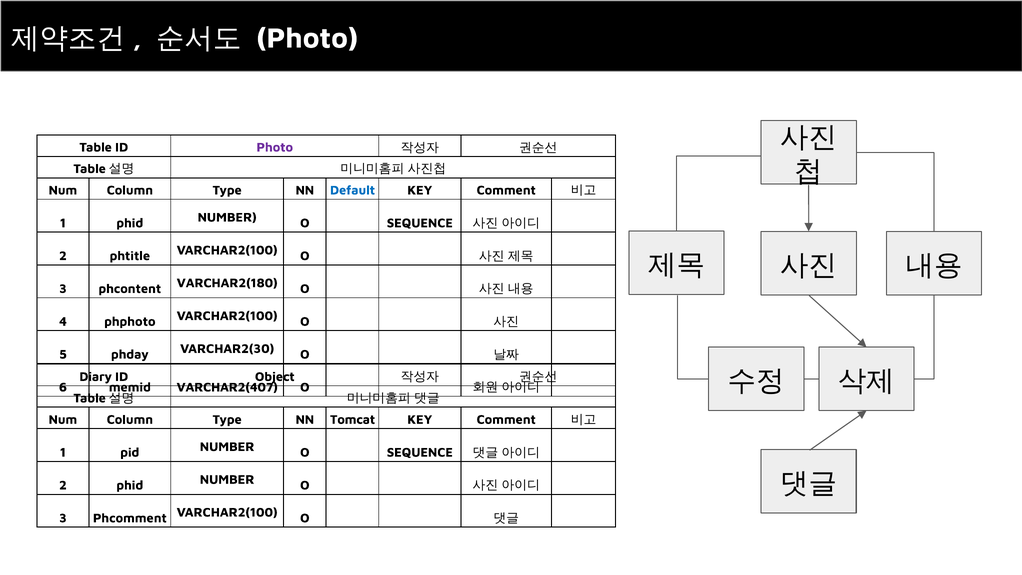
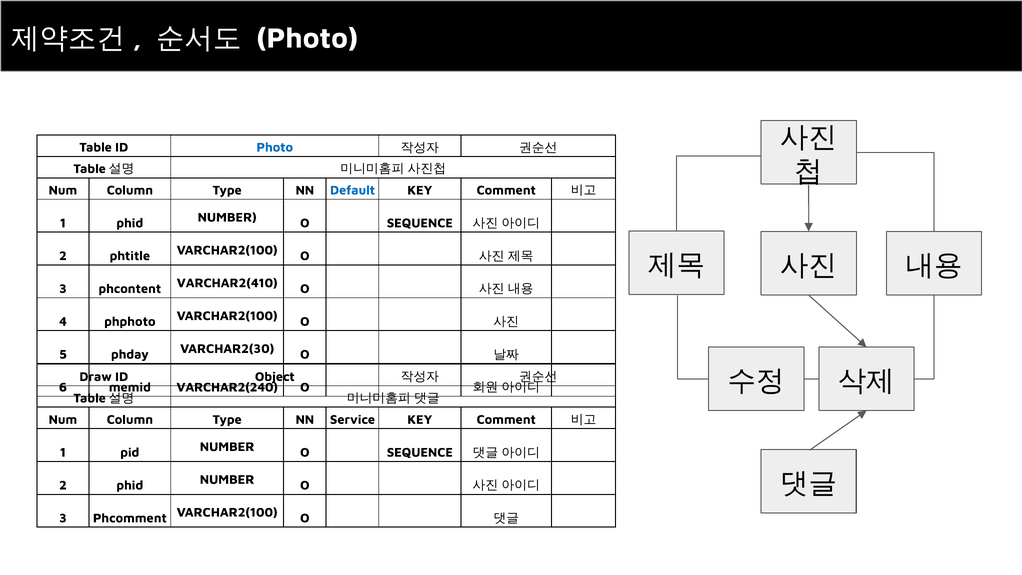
Photo colour: purple -> blue (275, 147)
VARCHAR2(180: VARCHAR2(180 -> VARCHAR2(410 (227, 283)
Diary: Diary -> Draw (96, 377)
VARCHAR2(407: VARCHAR2(407 -> VARCHAR2(240 (227, 387)
Tomcat: Tomcat -> Service (353, 420)
